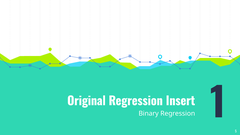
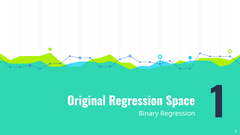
Insert: Insert -> Space (180, 101)
